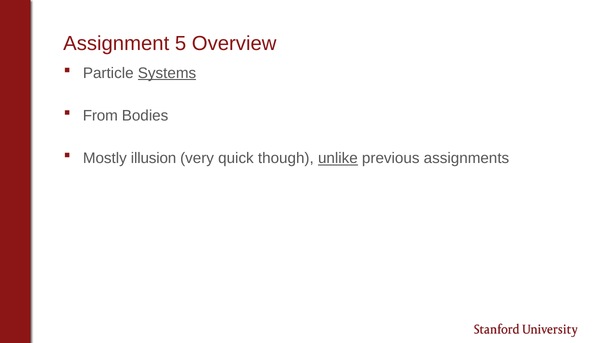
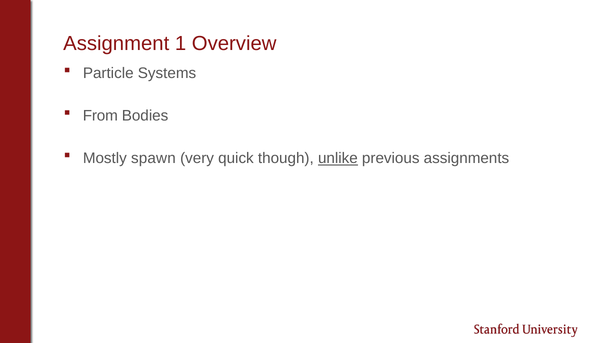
5: 5 -> 1 (181, 43)
Systems underline: present -> none (167, 73)
illusion: illusion -> spawn (153, 158)
